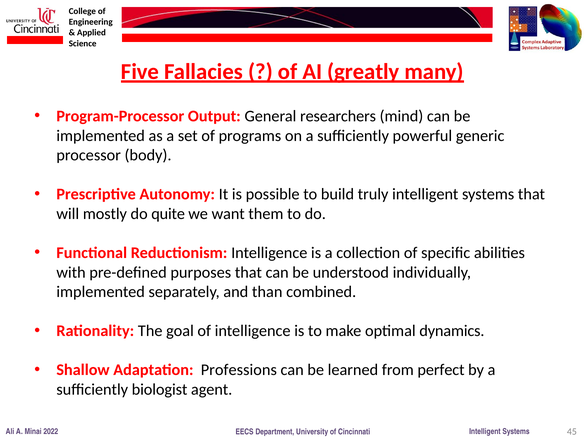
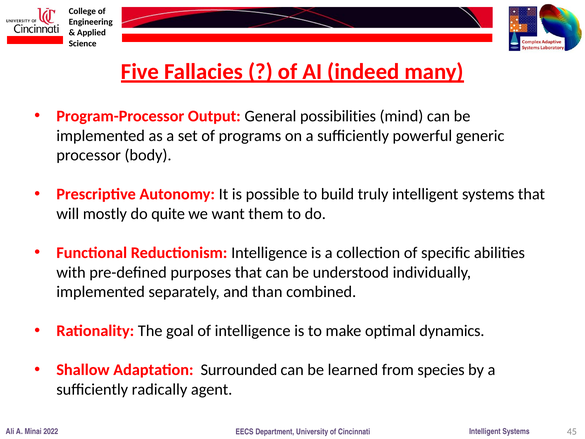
greatly: greatly -> indeed (363, 72)
researchers: researchers -> possibilities (338, 116)
Professions: Professions -> Surrounded (239, 370)
perfect: perfect -> species (441, 370)
biologist: biologist -> radically (159, 389)
